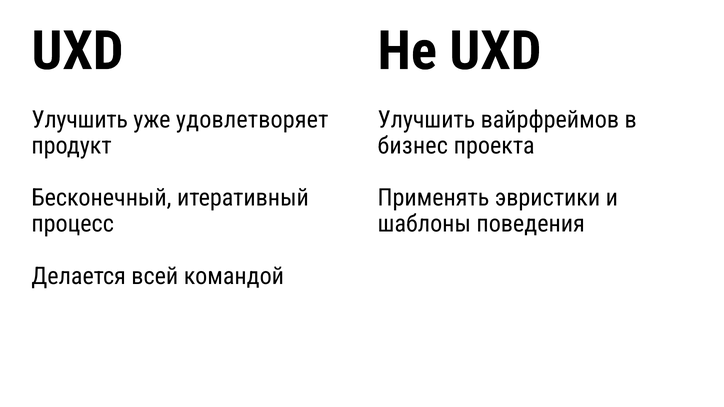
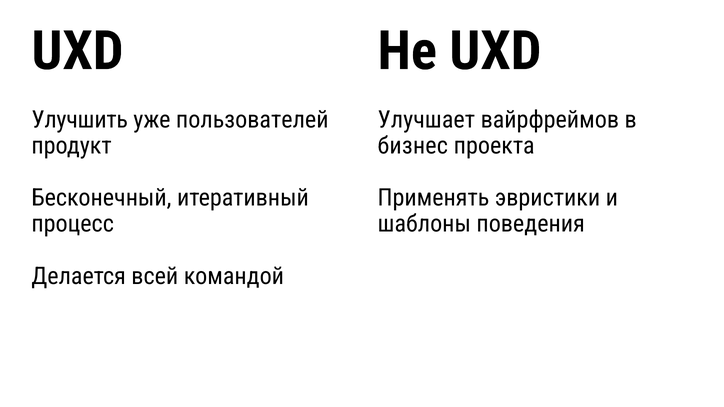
удовлетворяет: удовлетворяет -> пользователей (252, 120)
Улучшить: Улучшить -> Улучшает (426, 120)
